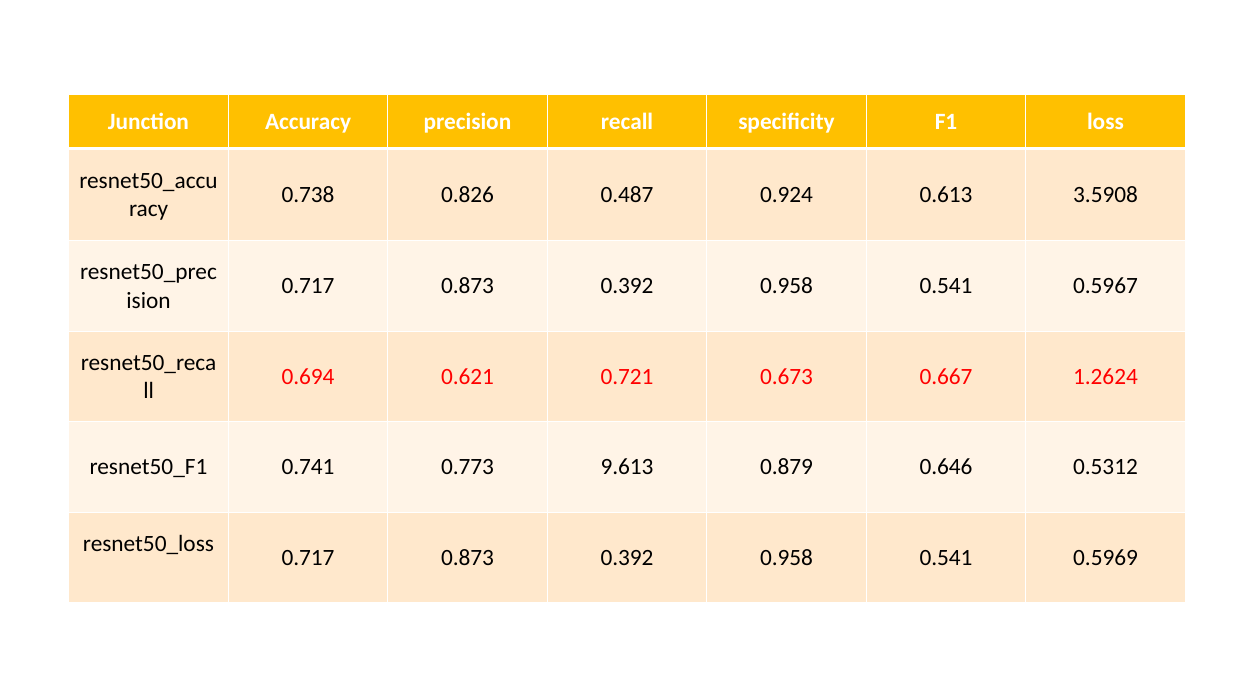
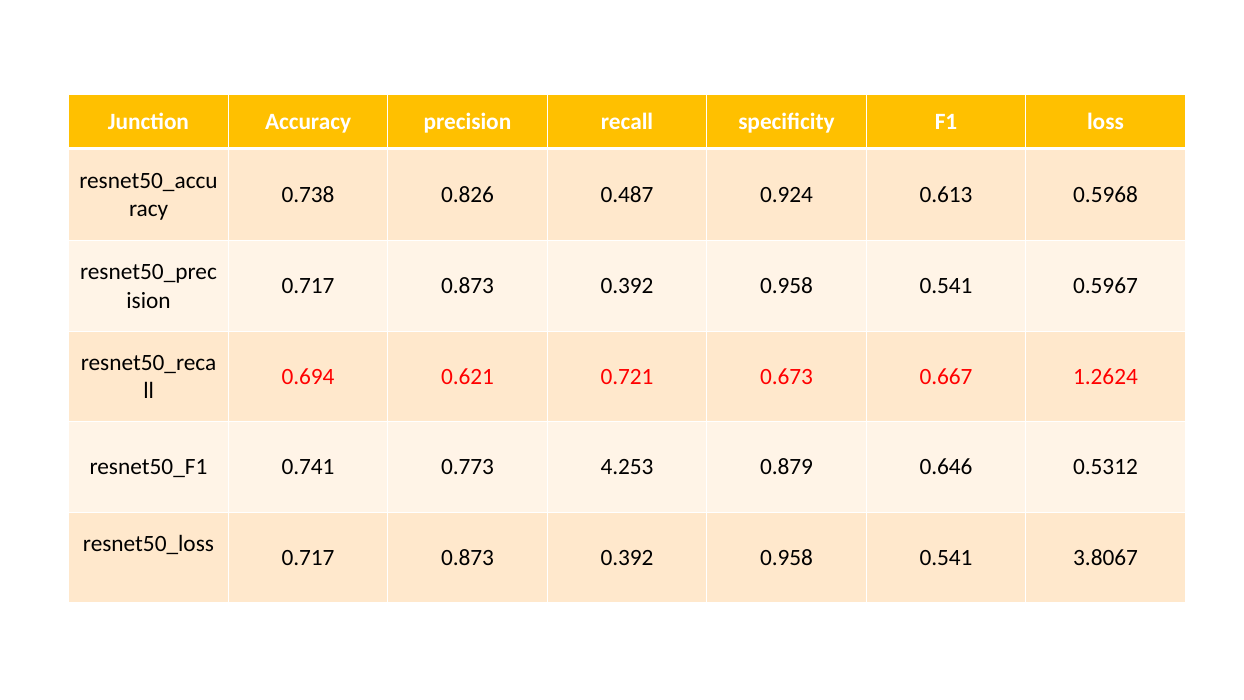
3.5908: 3.5908 -> 0.5968 (1106, 195)
9.613: 9.613 -> 4.253 (627, 467)
0.5969: 0.5969 -> 3.8067 (1106, 558)
